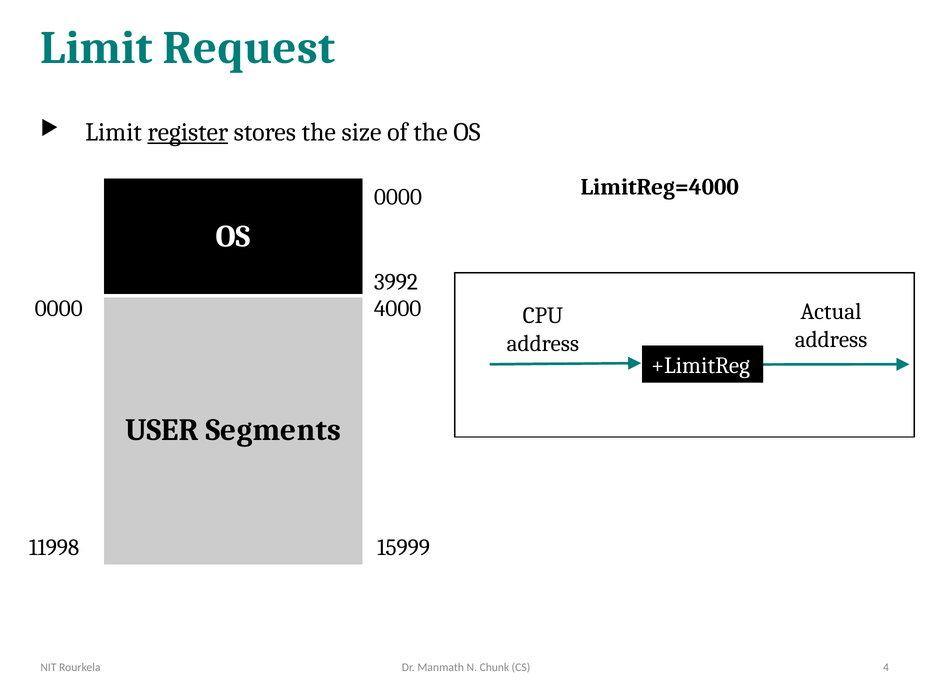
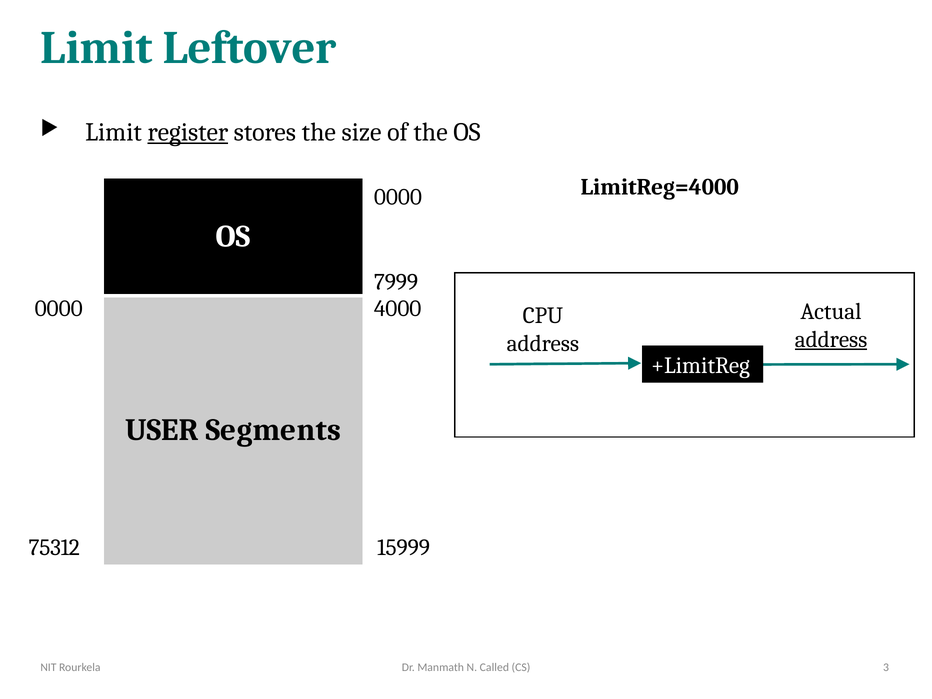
Request: Request -> Leftover (250, 48)
3992: 3992 -> 7999 (396, 282)
address underline: none -> present (831, 339)
11998: 11998 -> 75312 (54, 548)
Chunk: Chunk -> Called (494, 667)
4: 4 -> 3 (886, 667)
